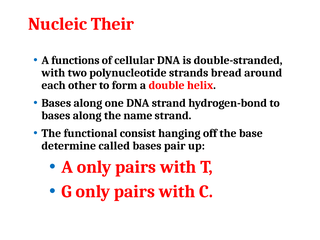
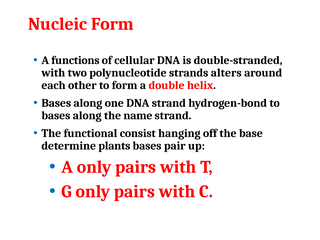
Nucleic Their: Their -> Form (112, 24)
bread: bread -> alters (226, 73)
called: called -> plants (114, 146)
